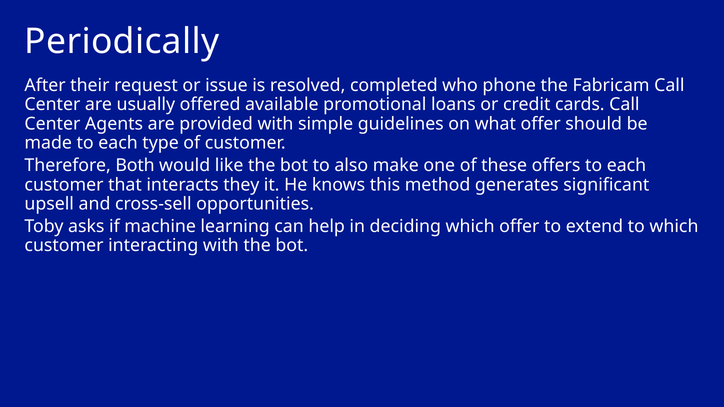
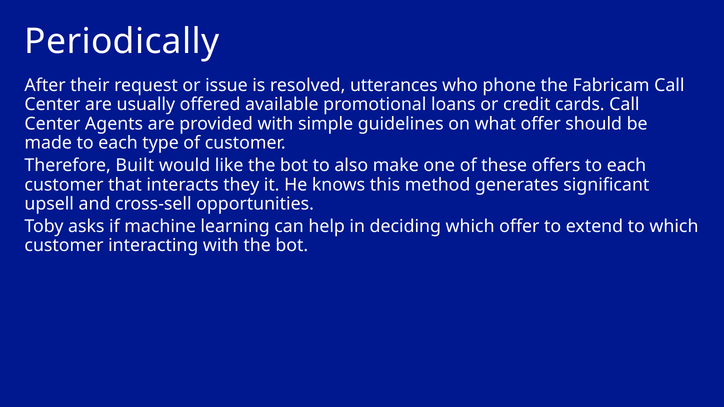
completed: completed -> utterances (394, 85)
Both: Both -> Built (135, 166)
